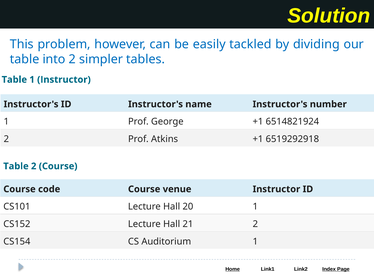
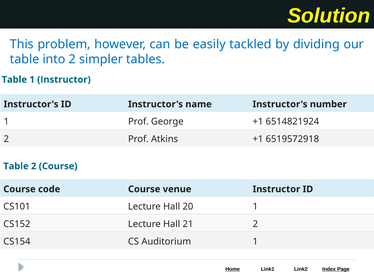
6519292918: 6519292918 -> 6519572918 (292, 139)
